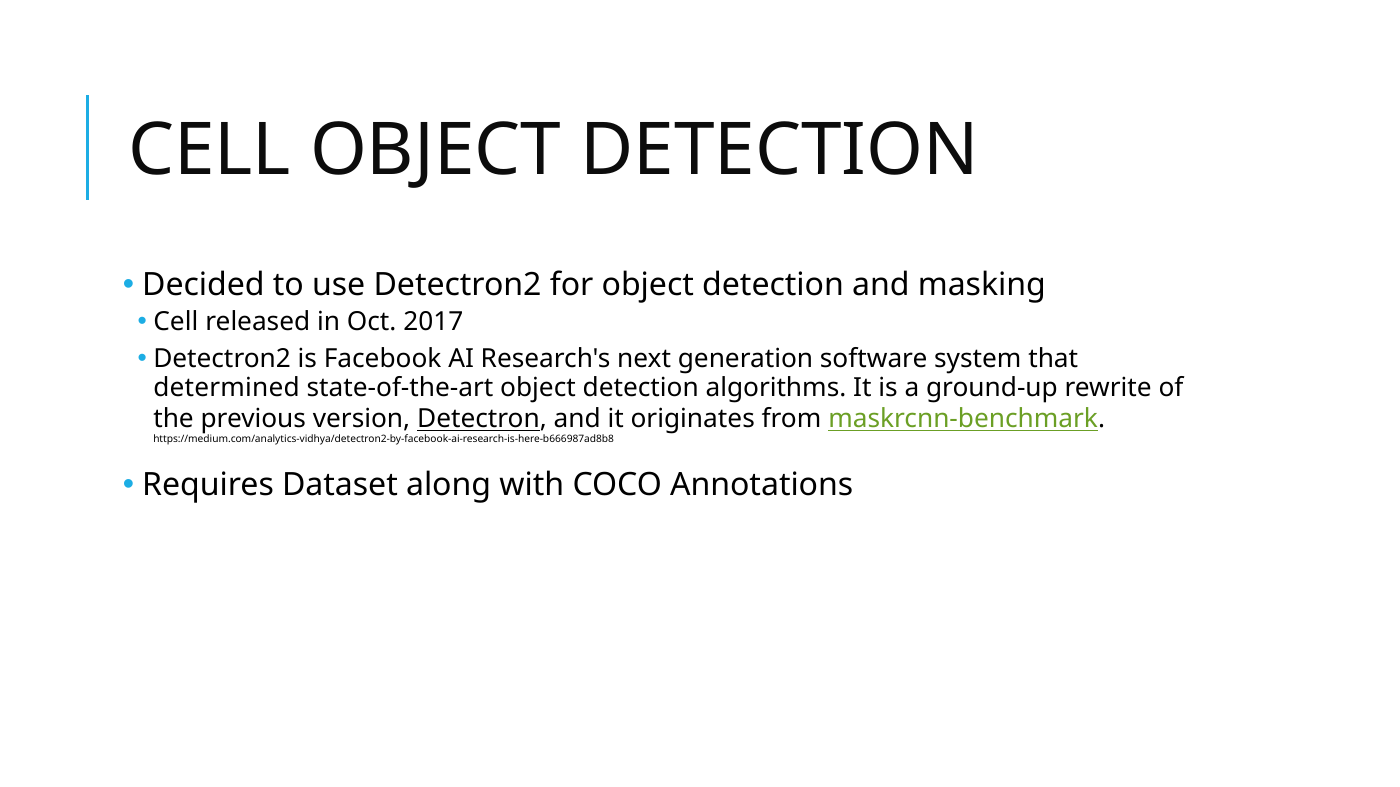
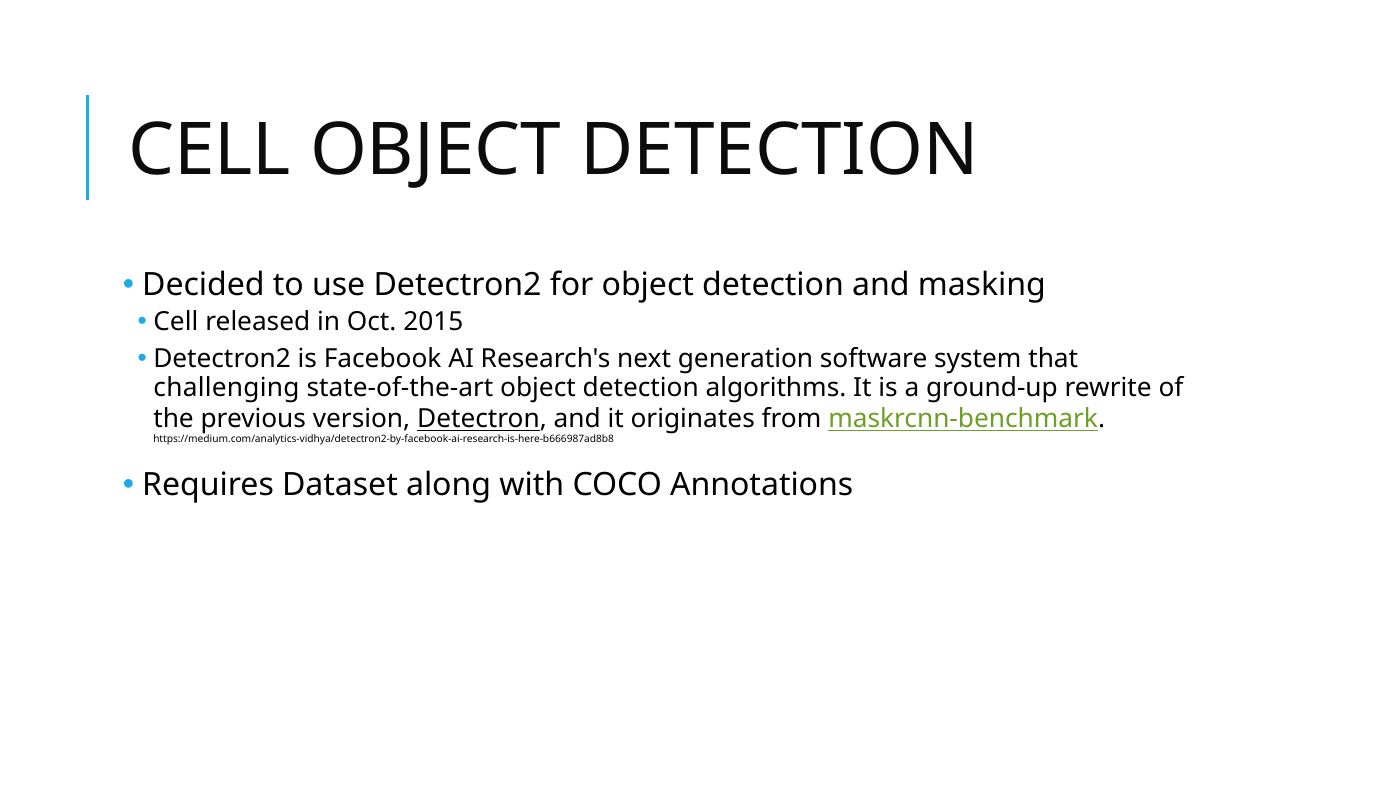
2017: 2017 -> 2015 (433, 322)
determined: determined -> challenging (226, 388)
